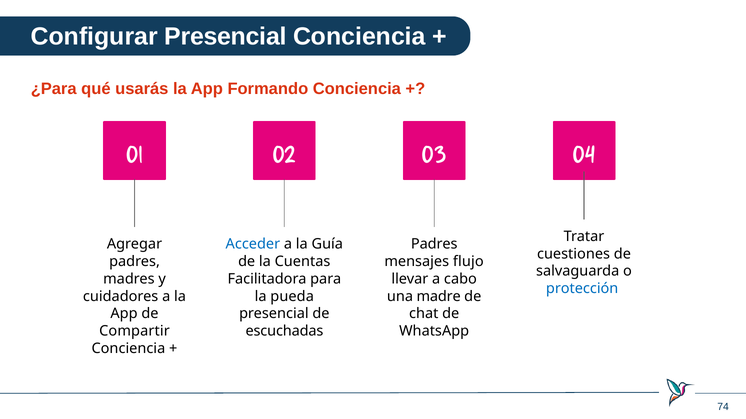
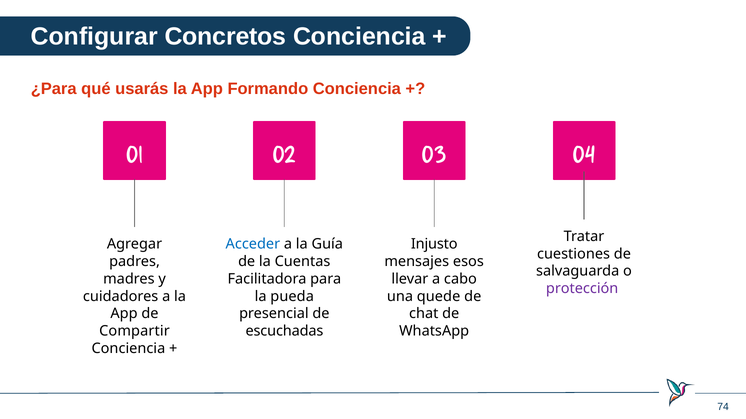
Configurar Presencial: Presencial -> Concretos (225, 36)
Padres: Padres -> Injusto (434, 244)
flujo: flujo -> esos (468, 262)
protección colour: blue -> purple (582, 289)
madre: madre -> quede (439, 297)
